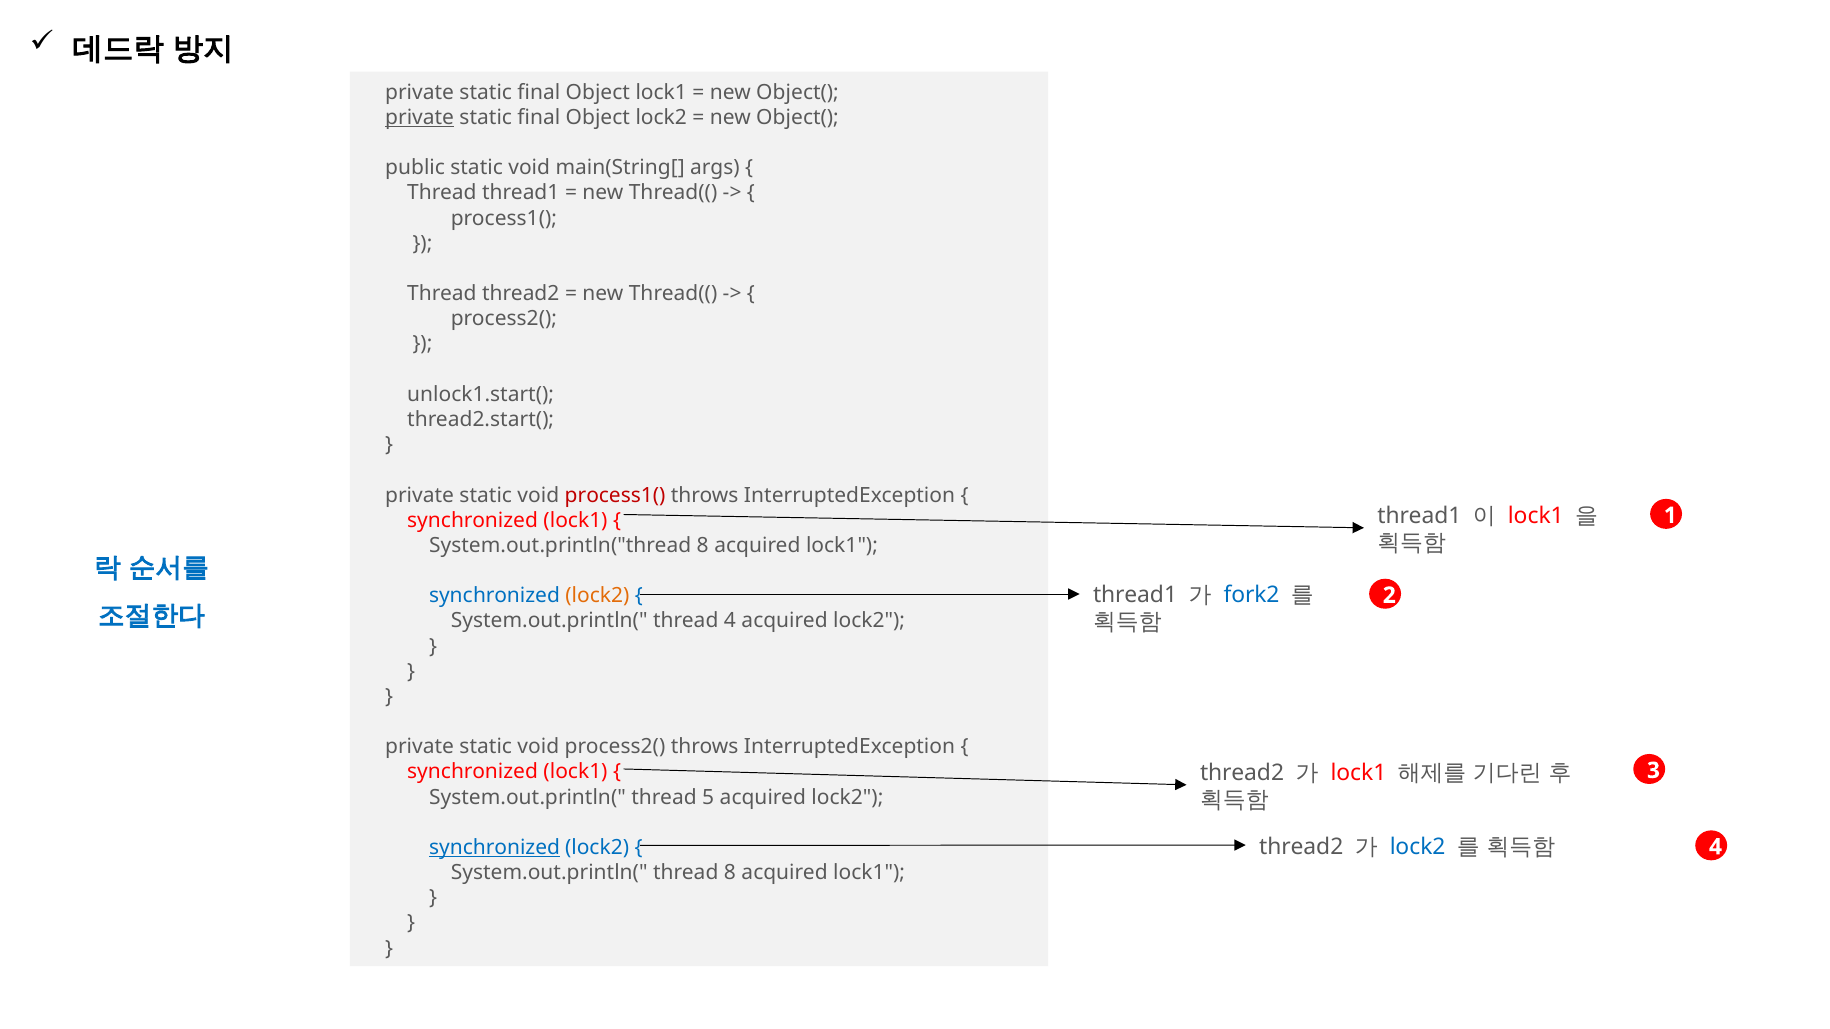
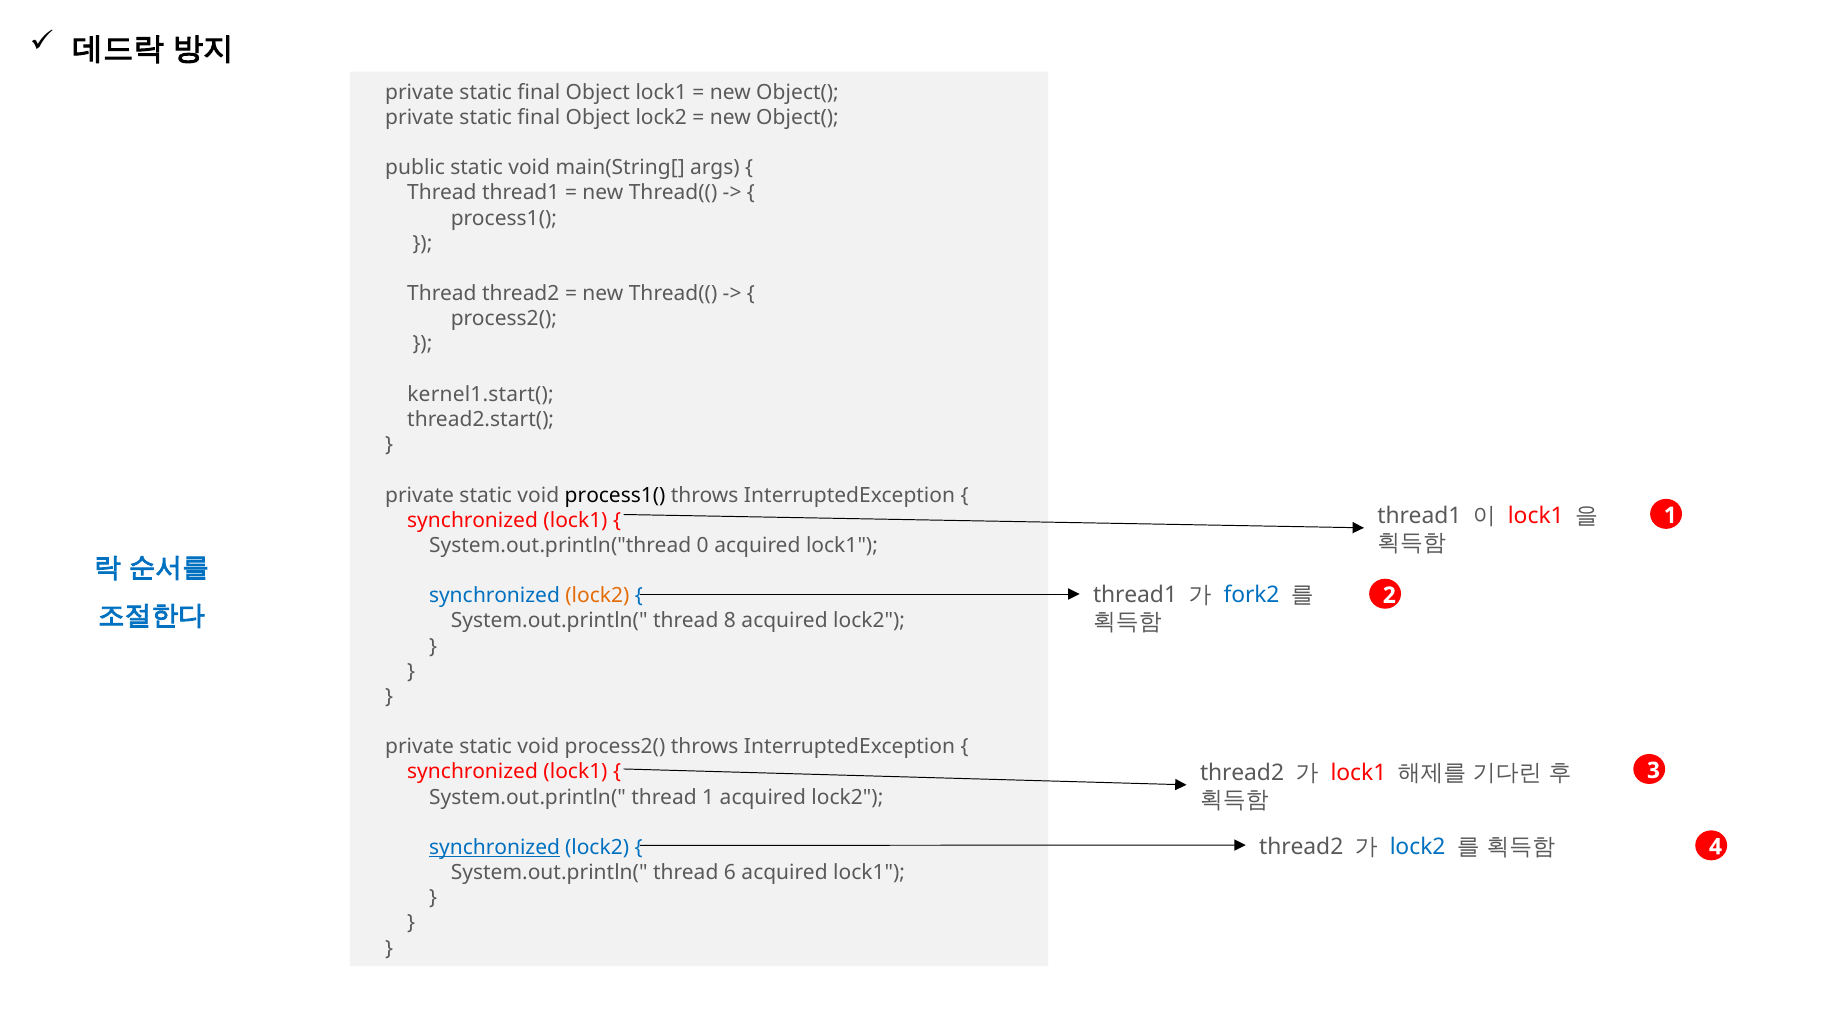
private underline: present -> none (420, 118)
unlock1.start(: unlock1.start( -> kernel1.start( (481, 395)
process1( colour: red -> black (615, 495)
System.out.println("thread 8: 8 -> 0 (703, 546)
thread 4: 4 -> 8 (730, 621)
thread 5: 5 -> 1 (708, 797)
thread 8: 8 -> 6 (730, 873)
